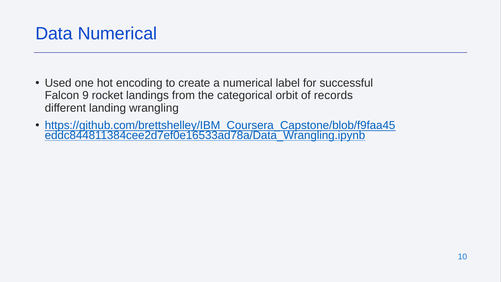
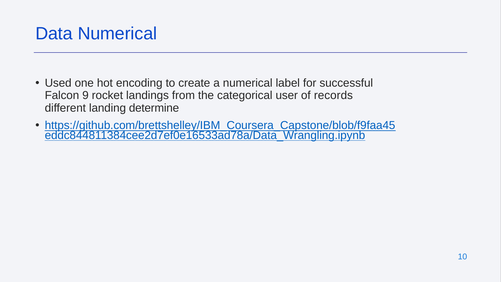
orbit: orbit -> user (287, 95)
wrangling: wrangling -> determine (154, 108)
